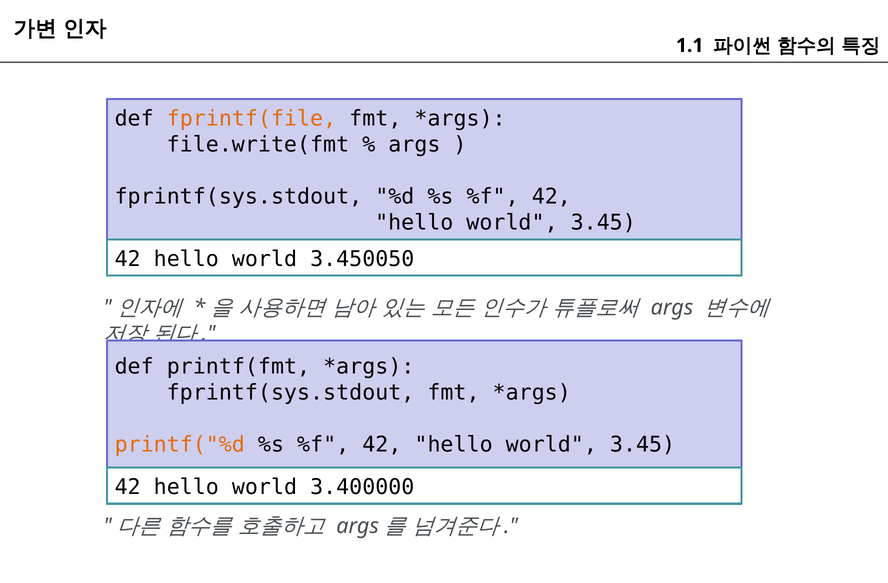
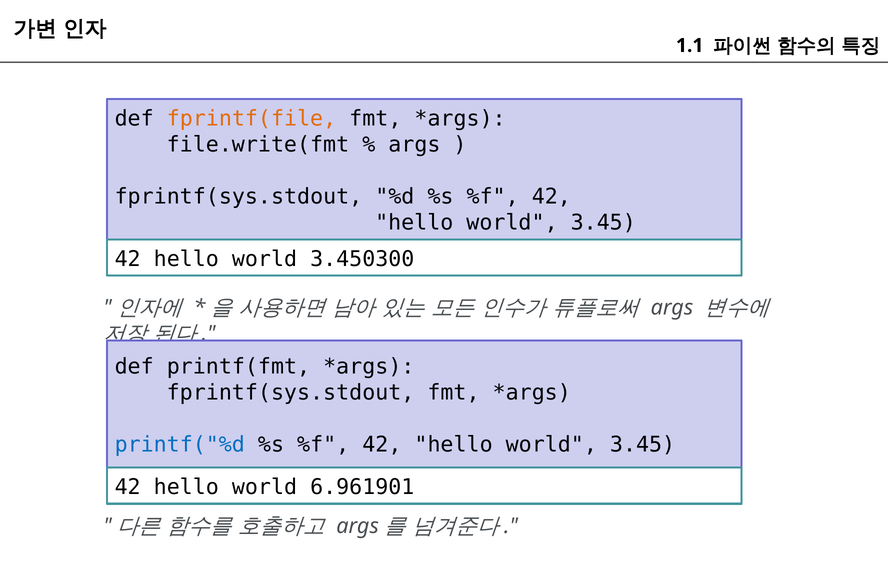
3.450050: 3.450050 -> 3.450300 (362, 259)
printf("%d colour: orange -> blue (180, 445)
3.400000: 3.400000 -> 6.961901 (362, 487)
